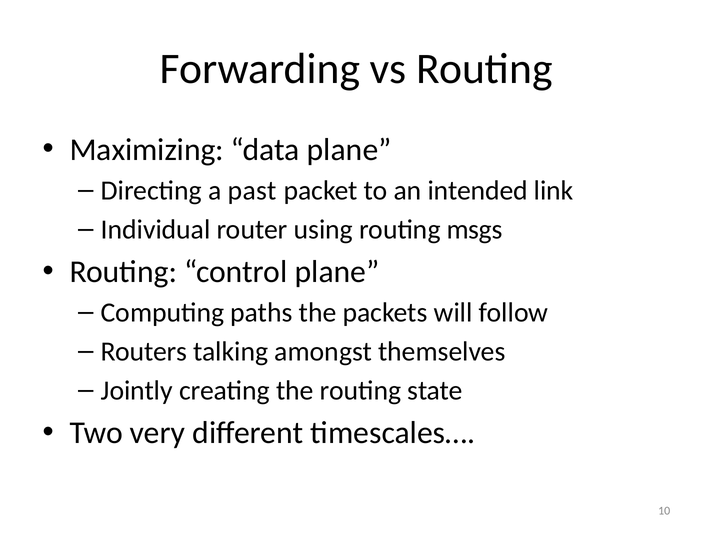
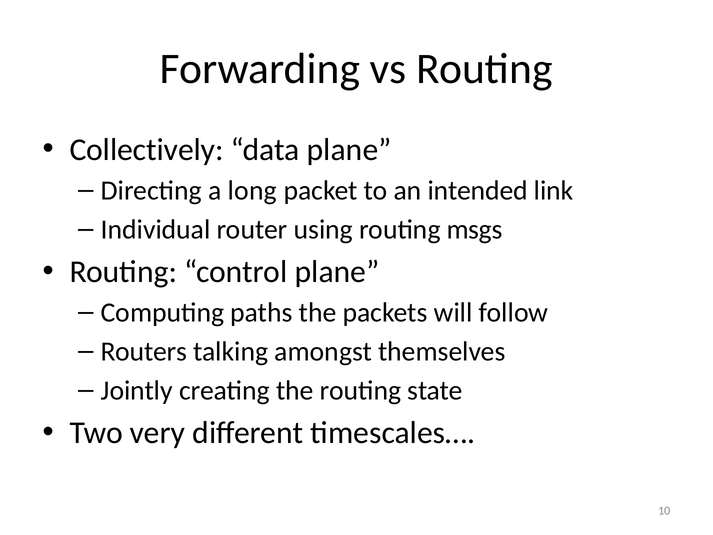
Maximizing: Maximizing -> Collectively (147, 150)
past: past -> long (252, 191)
